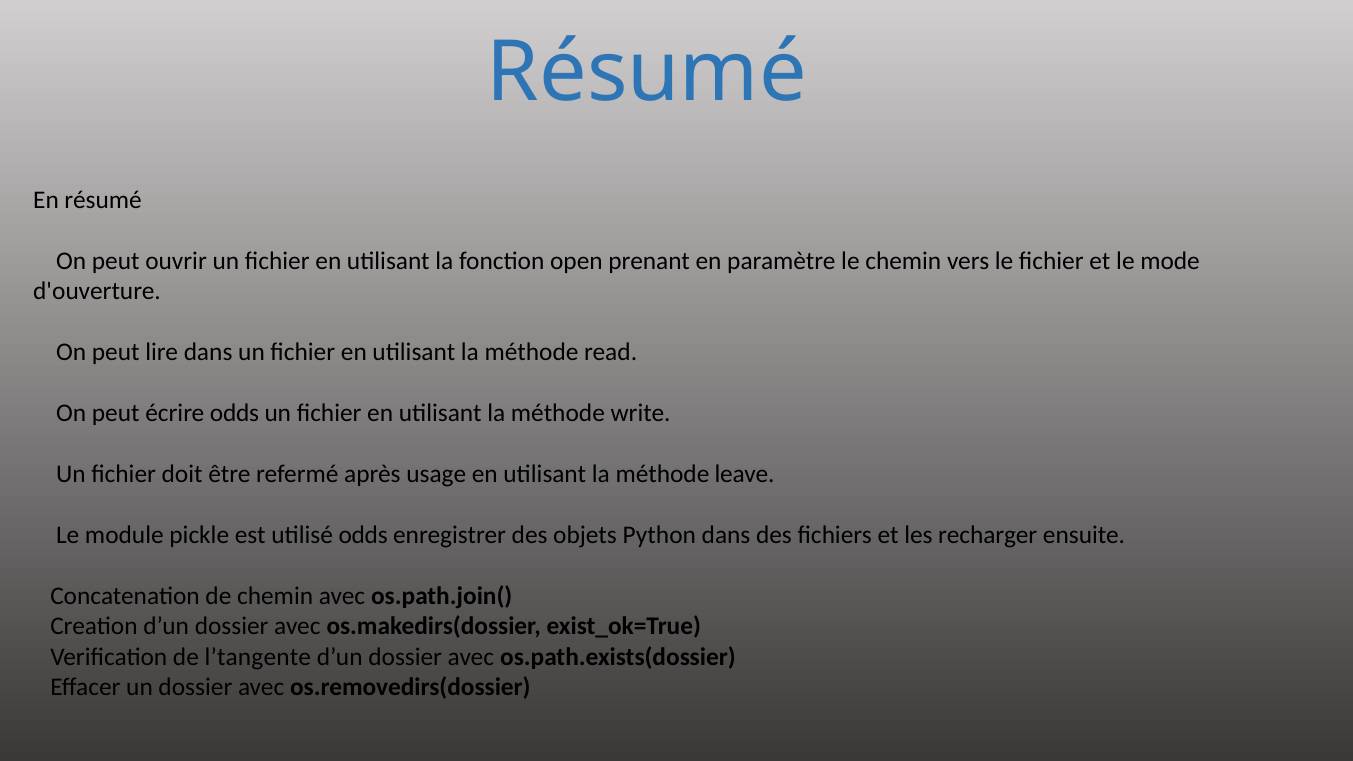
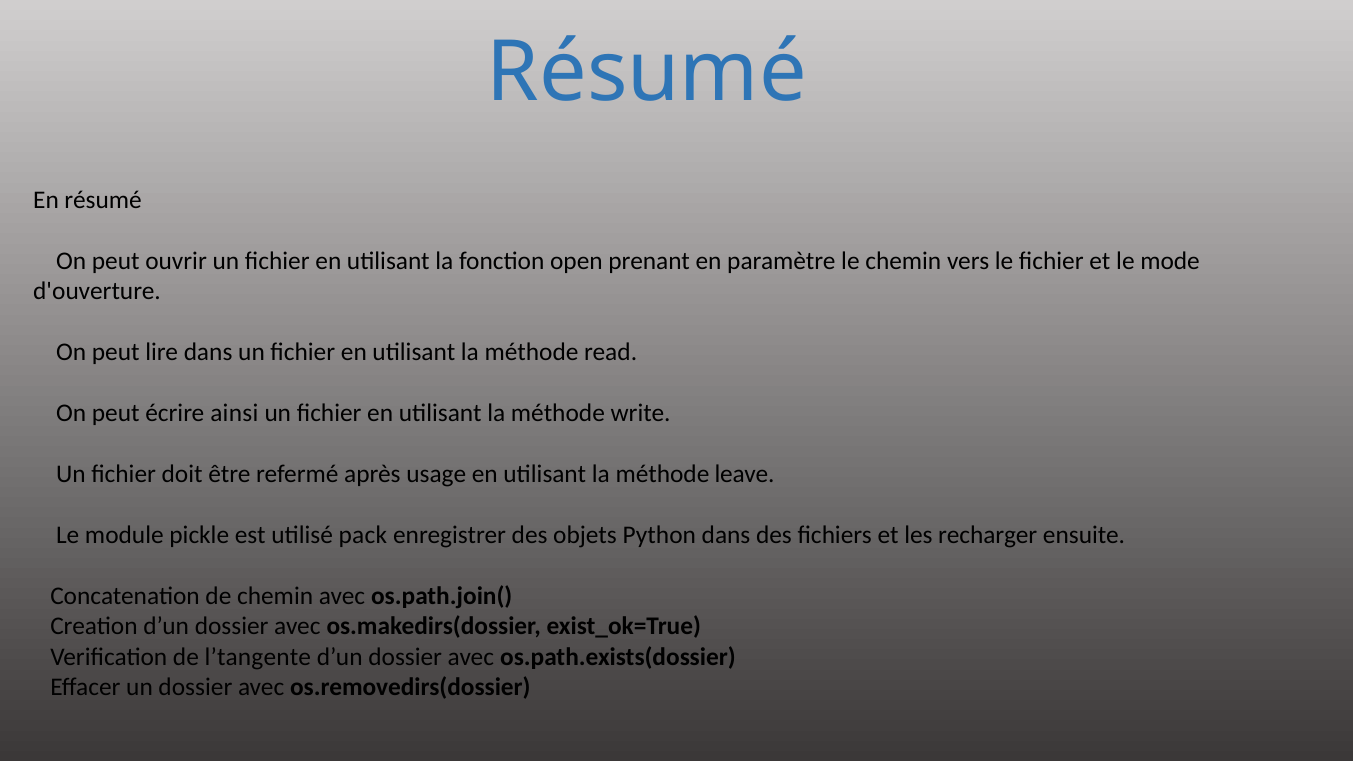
écrire odds: odds -> ainsi (234, 413)
utilisé odds: odds -> pack (363, 535)
